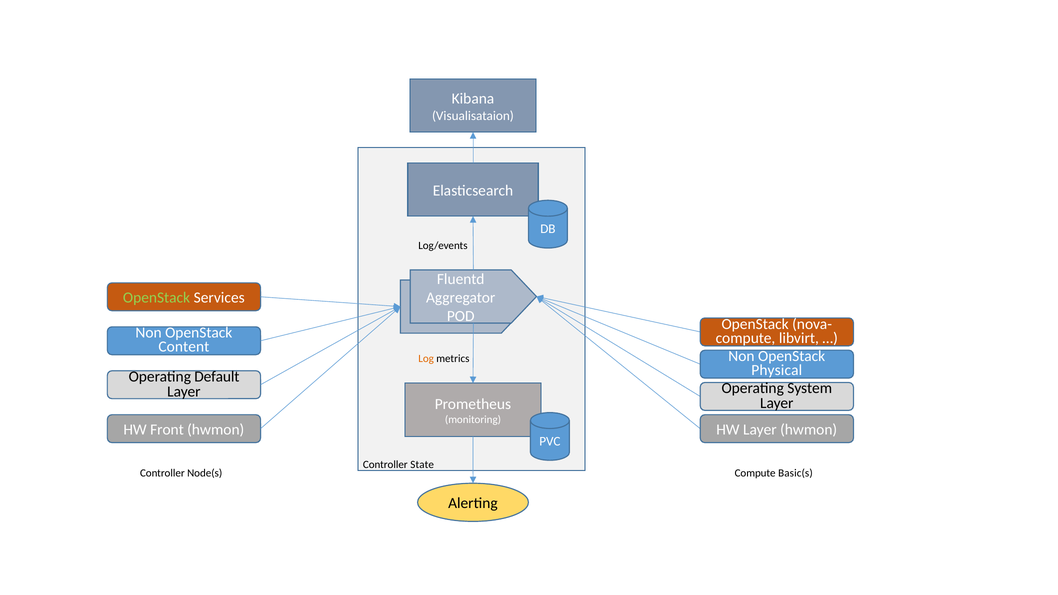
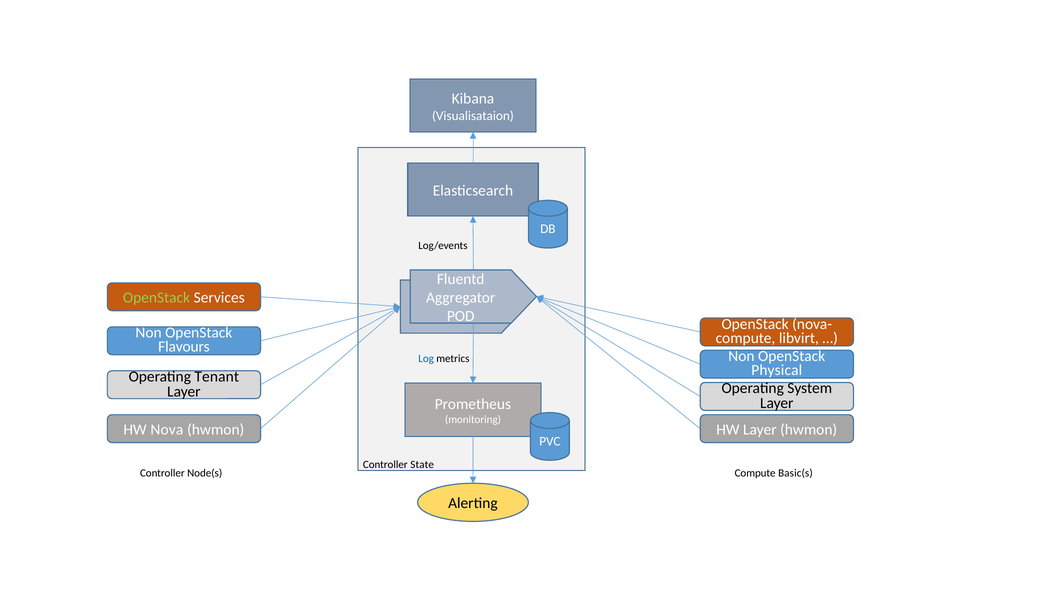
Content: Content -> Flavours (184, 347)
Log colour: orange -> blue (426, 359)
Default: Default -> Tenant (217, 377)
Front: Front -> Nova (167, 430)
